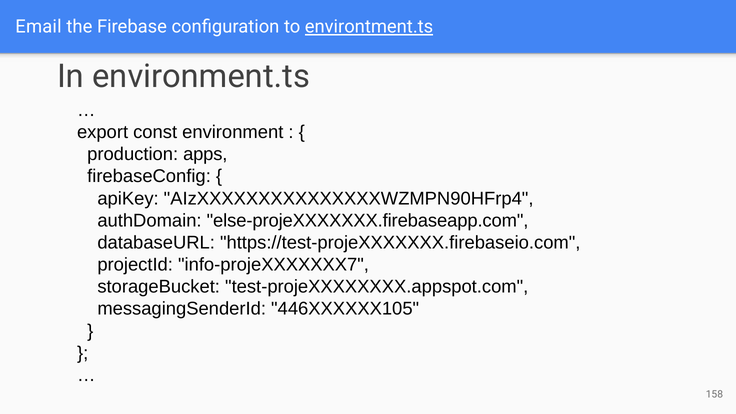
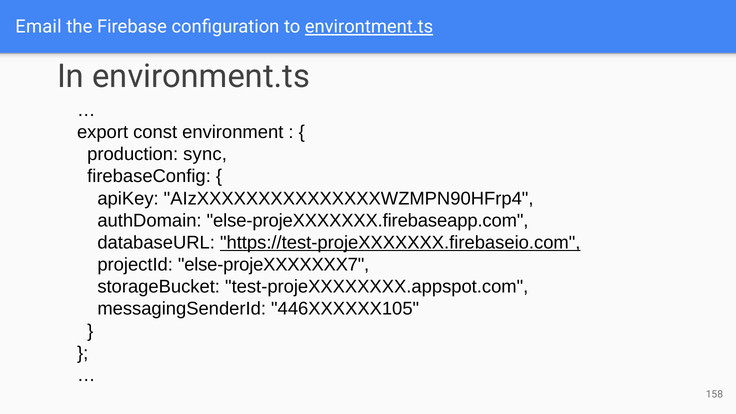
apps: apps -> sync (205, 154)
https://test-projeXXXXXXX.firebaseio.com underline: none -> present (400, 243)
info-projeXXXXXXX7: info-projeXXXXXXX7 -> else-projeXXXXXXX7 (274, 265)
